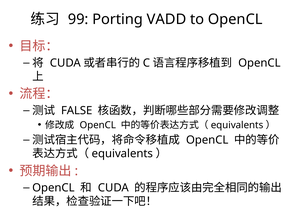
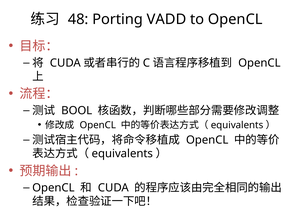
99: 99 -> 48 (78, 19)
FALSE: FALSE -> BOOL (77, 111)
